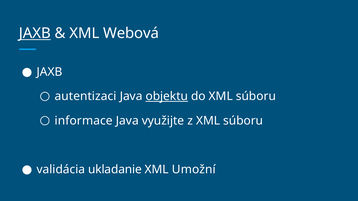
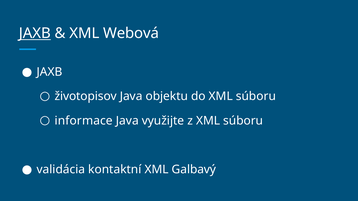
autentizaci: autentizaci -> životopisov (86, 96)
objektu underline: present -> none (167, 96)
ukladanie: ukladanie -> kontaktní (115, 170)
Umožní: Umožní -> Galbavý (194, 170)
